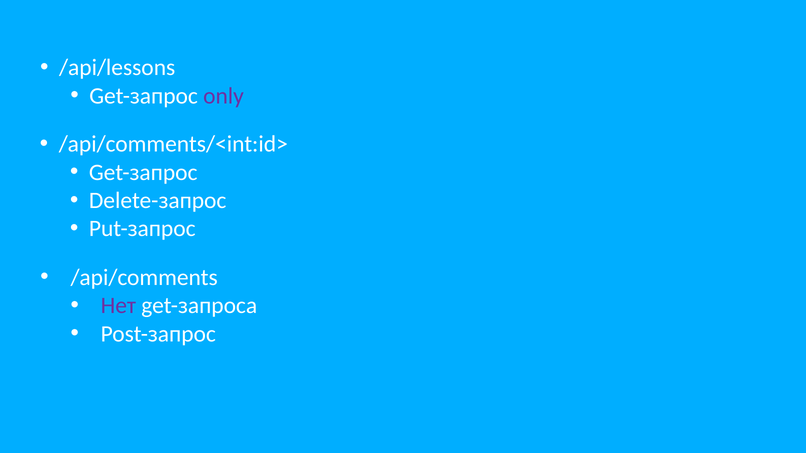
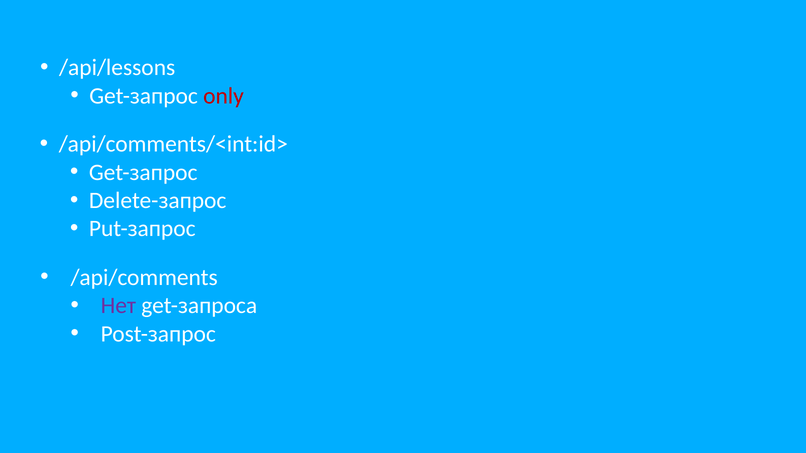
only colour: purple -> red (224, 96)
